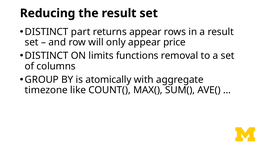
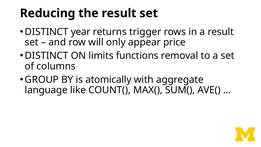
part: part -> year (81, 32)
returns appear: appear -> trigger (145, 32)
timezone: timezone -> language (46, 90)
